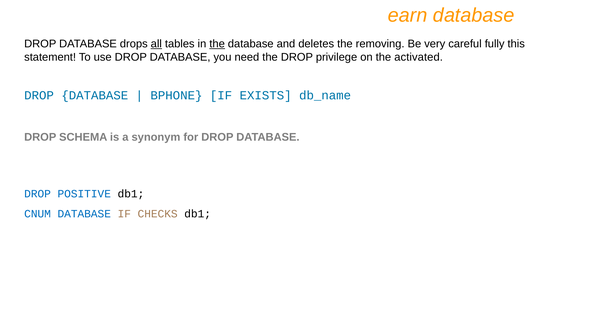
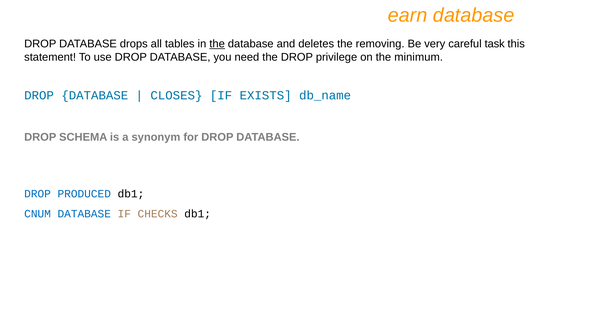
all underline: present -> none (156, 44)
fully: fully -> task (495, 44)
activated: activated -> minimum (419, 57)
BPHONE: BPHONE -> CLOSES (176, 95)
POSITIVE: POSITIVE -> PRODUCED (84, 194)
